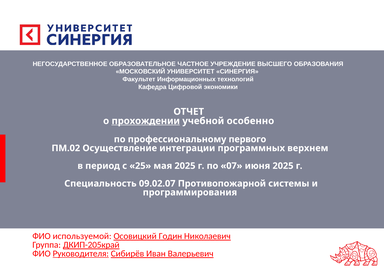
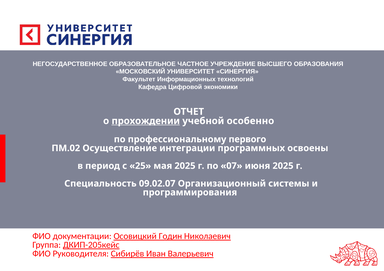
верхнем: верхнем -> освоены (308, 148)
Противопожарной: Противопожарной -> Организационный (222, 184)
используемой: используемой -> документации (82, 237)
ДКИП-205край: ДКИП-205край -> ДКИП-205кейс (91, 245)
Руководителя underline: present -> none (81, 254)
